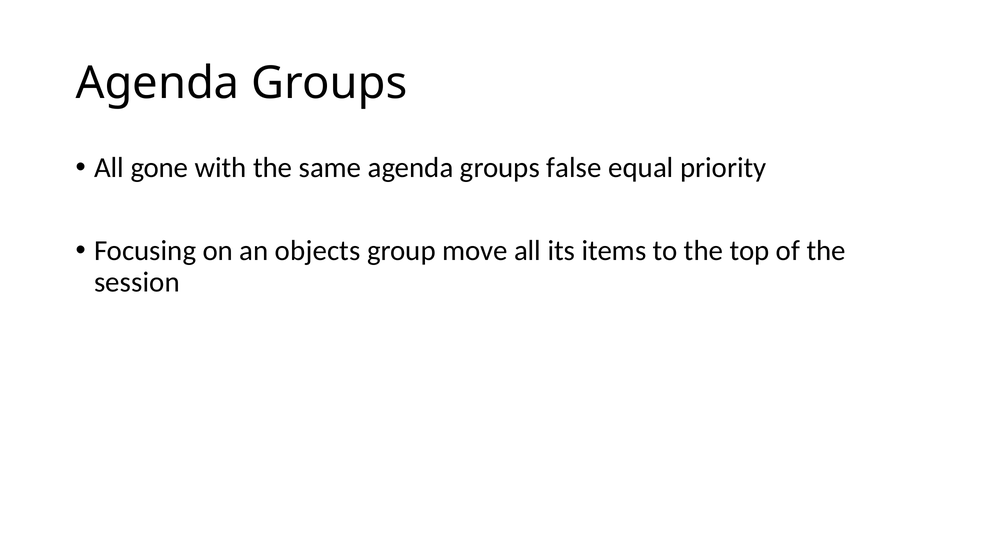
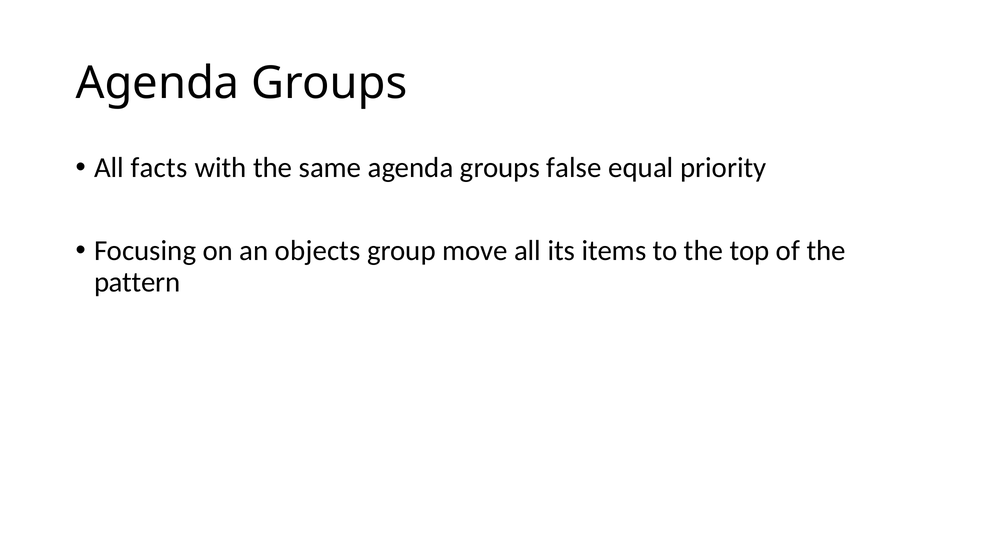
gone: gone -> facts (159, 168)
session: session -> pattern (137, 282)
